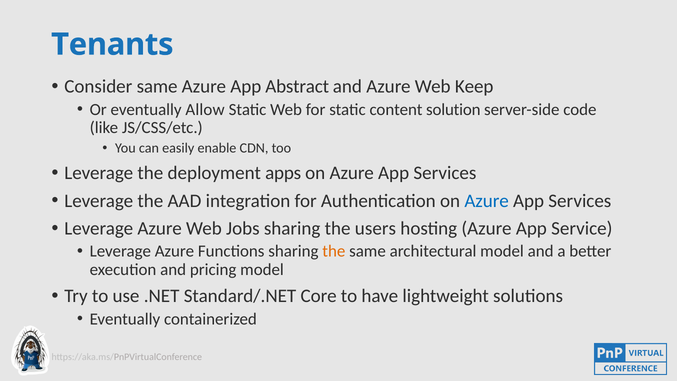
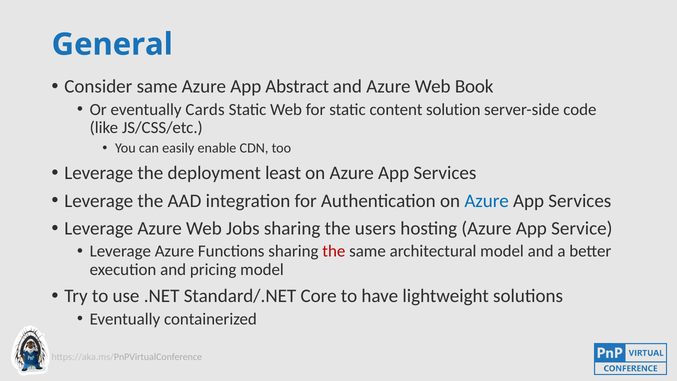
Tenants: Tenants -> General (112, 44)
Keep: Keep -> Book (474, 87)
Allow: Allow -> Cards (205, 109)
apps: apps -> least (283, 173)
the colour: orange -> red (334, 251)
